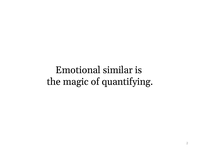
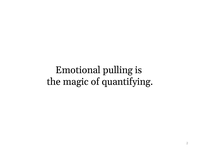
similar: similar -> pulling (118, 70)
